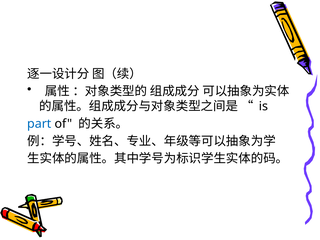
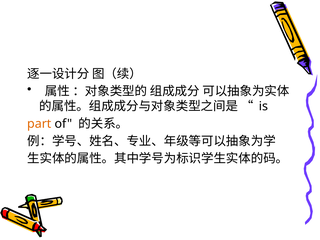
part colour: blue -> orange (39, 124)
